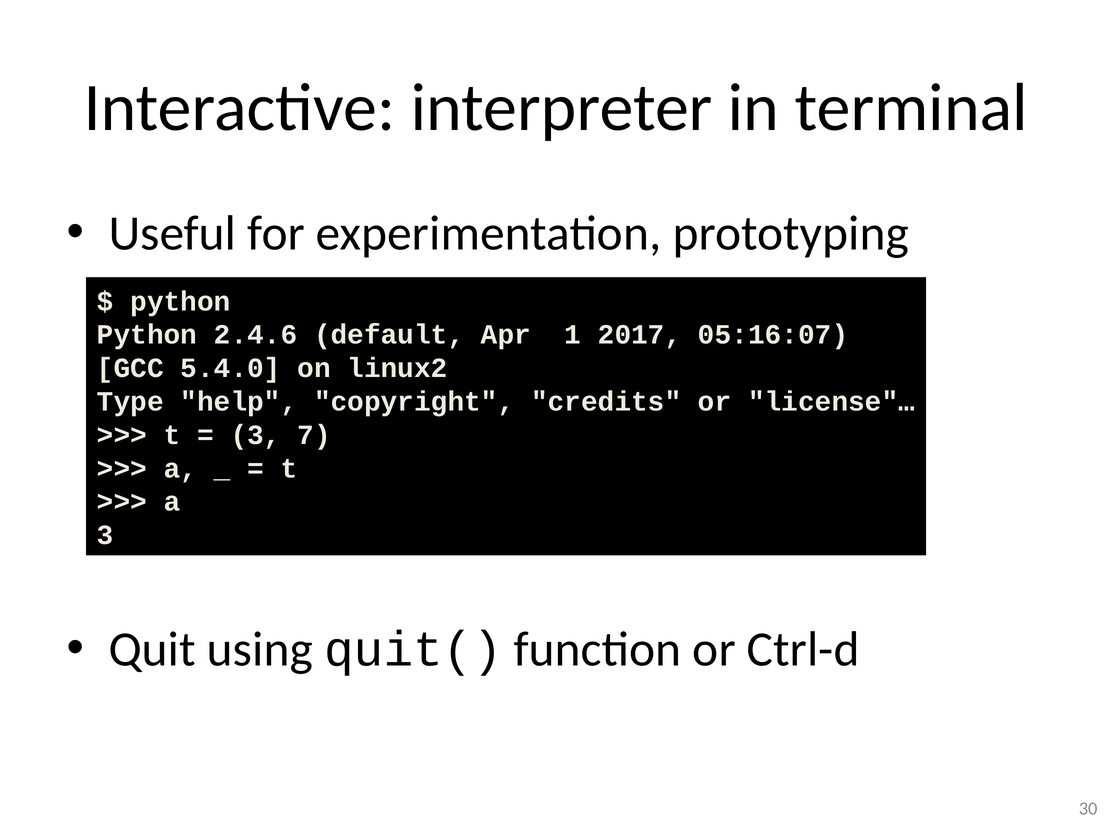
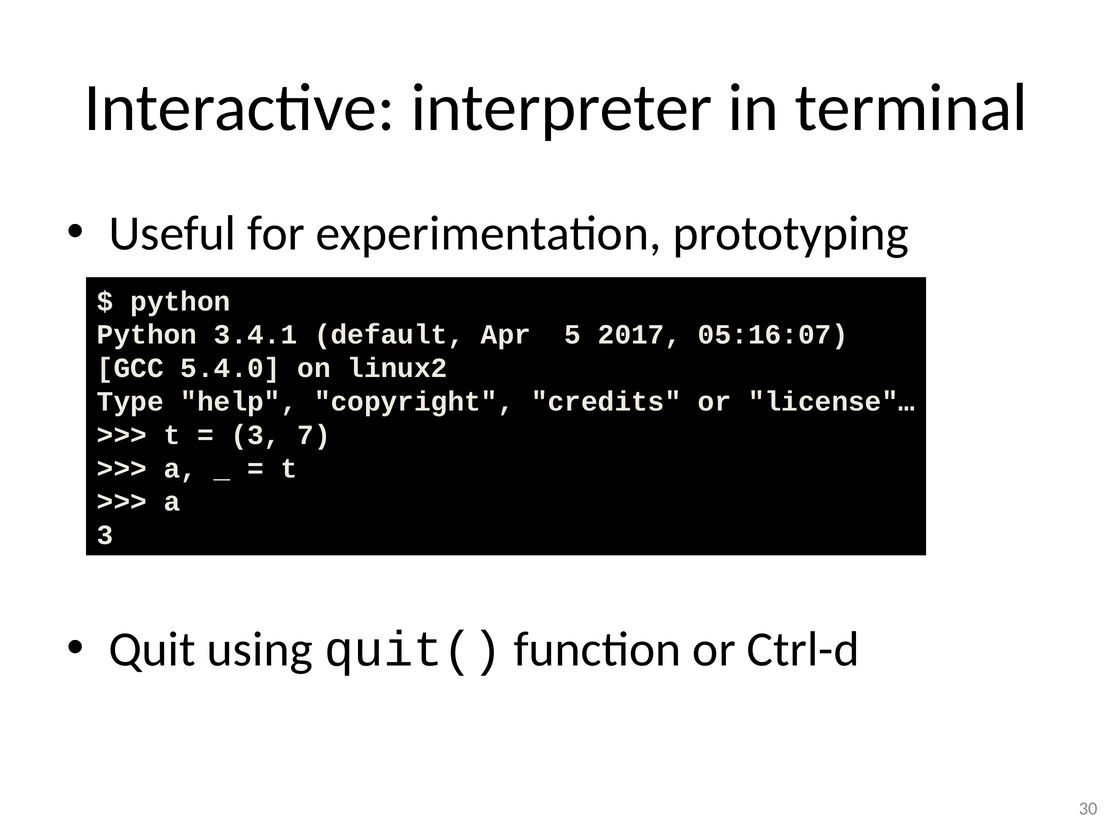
2.4.6: 2.4.6 -> 3.4.1 (256, 335)
1: 1 -> 5 (573, 335)
